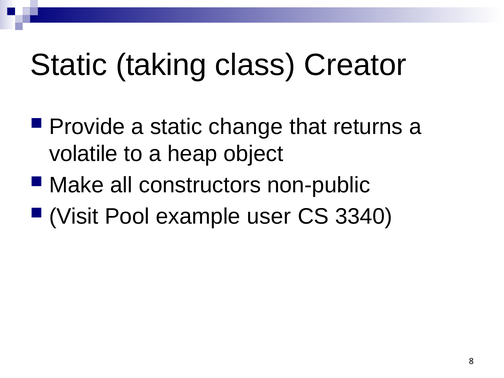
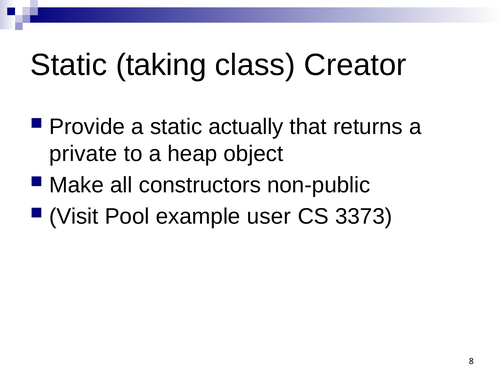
change: change -> actually (246, 127)
volatile: volatile -> private (83, 154)
3340: 3340 -> 3373 (364, 216)
